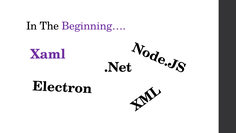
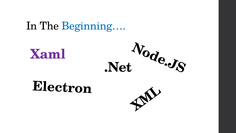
Beginning… colour: purple -> blue (94, 26)
